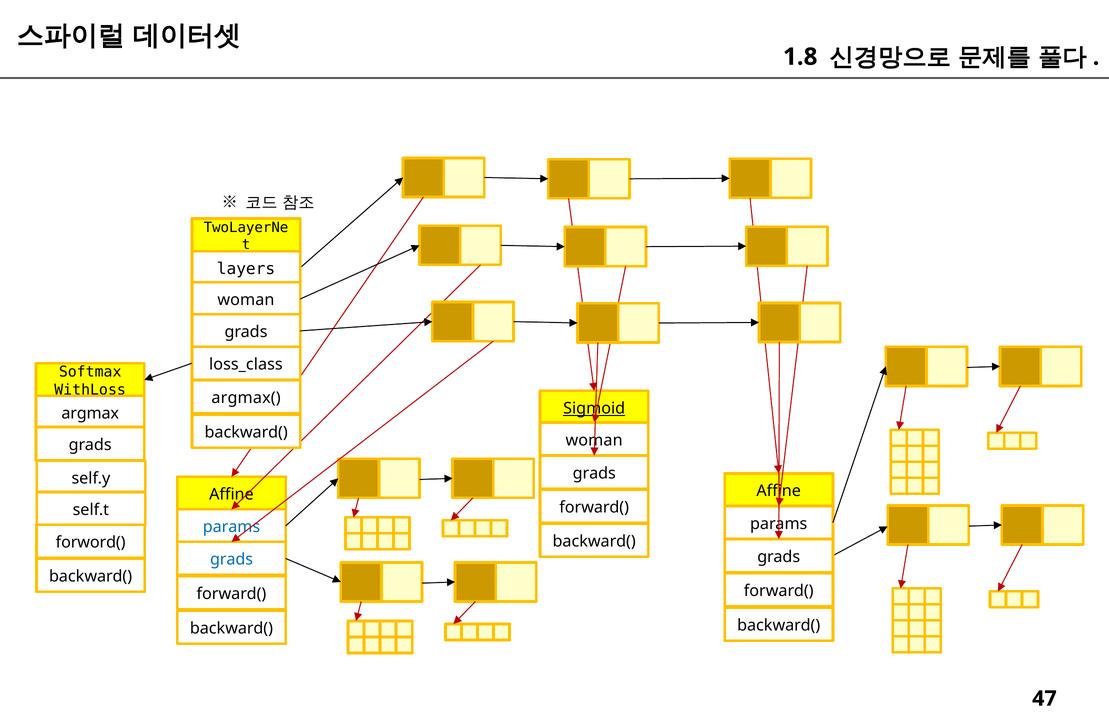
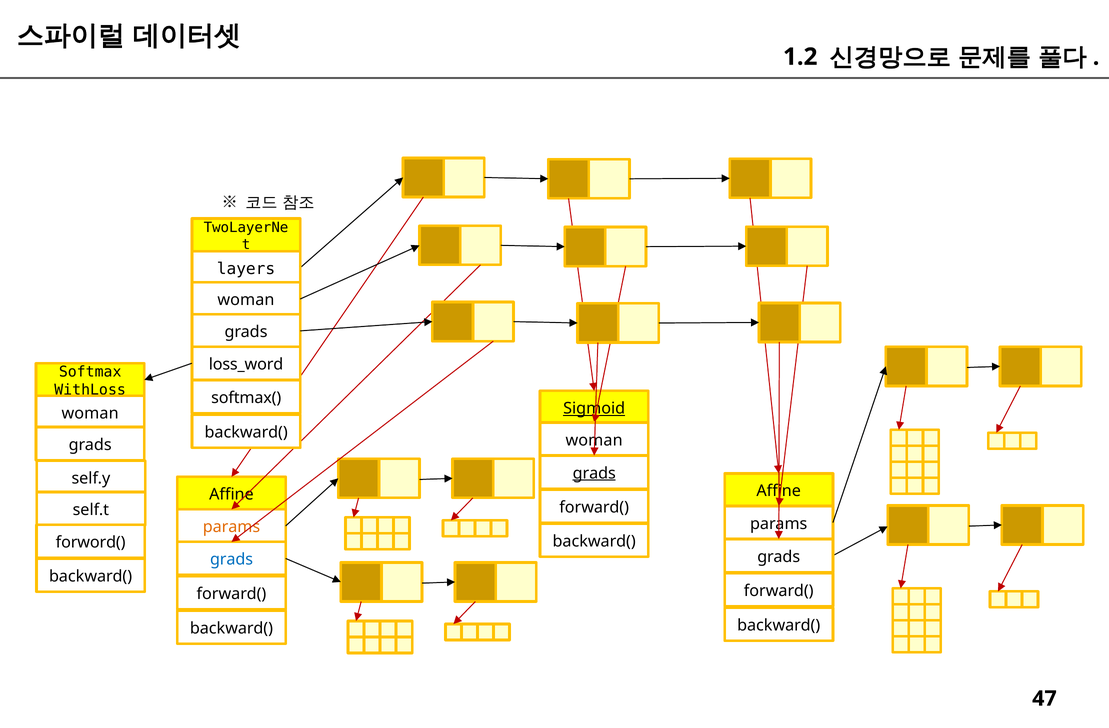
1.8: 1.8 -> 1.2 (800, 57)
loss_class: loss_class -> loss_word (246, 365)
argmax(: argmax( -> softmax( (246, 398)
argmax: argmax -> woman (90, 414)
grads underline: none -> present (594, 474)
params colour: blue -> orange (231, 527)
